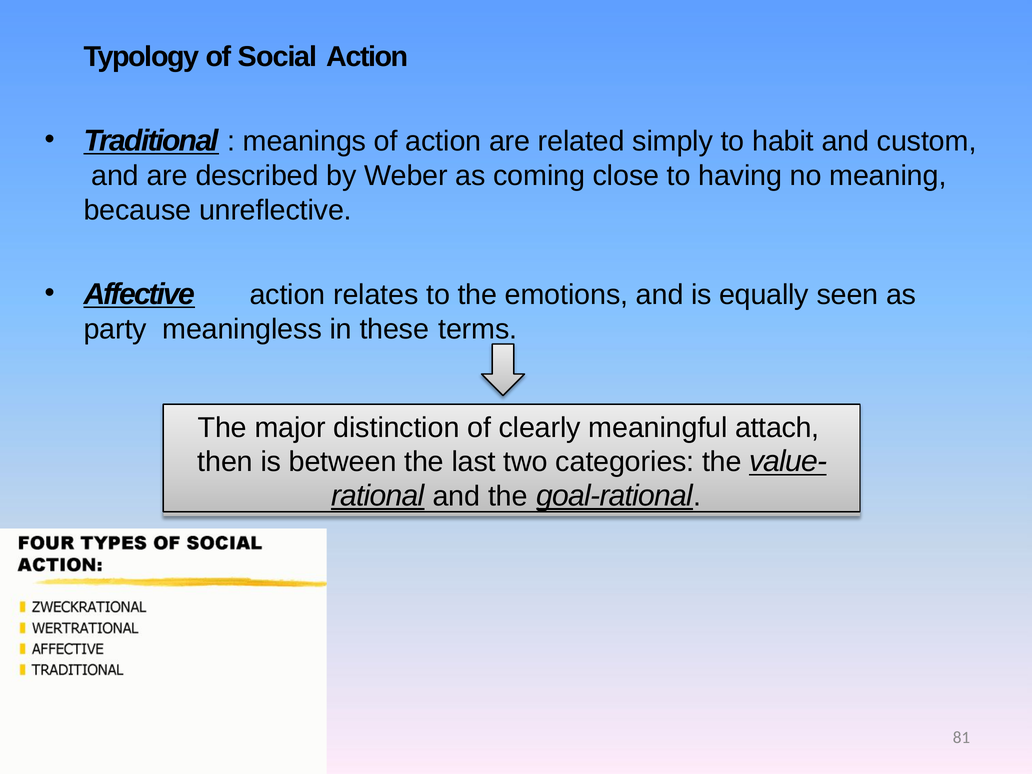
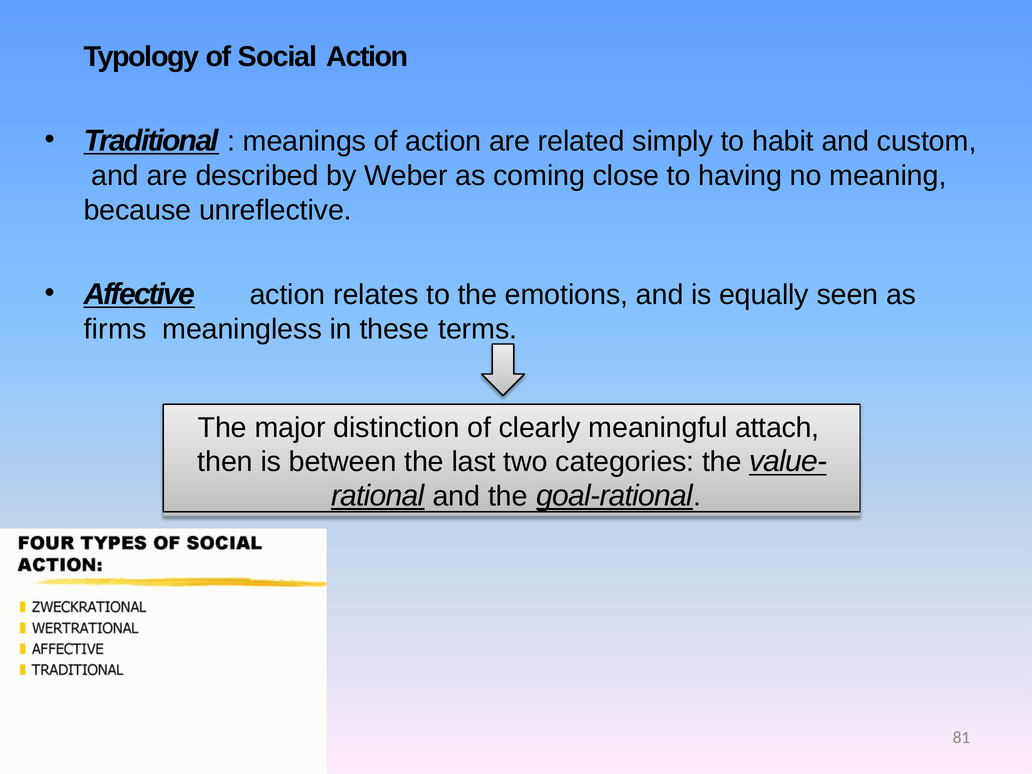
party: party -> firms (115, 329)
